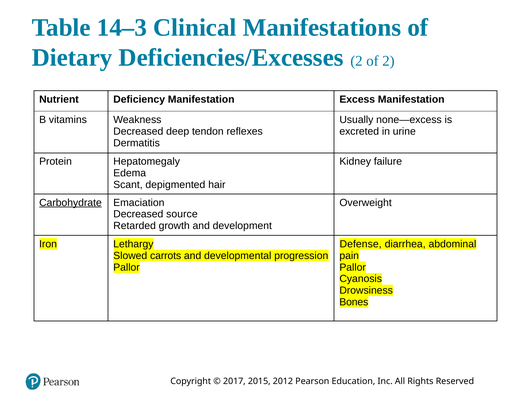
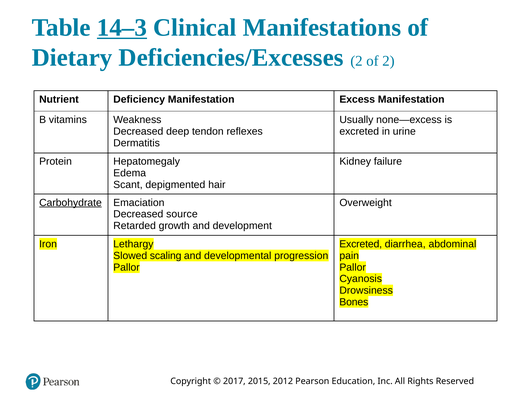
14–3 underline: none -> present (122, 28)
Defense: Defense -> Excreted (361, 244)
carrots: carrots -> scaling (166, 256)
